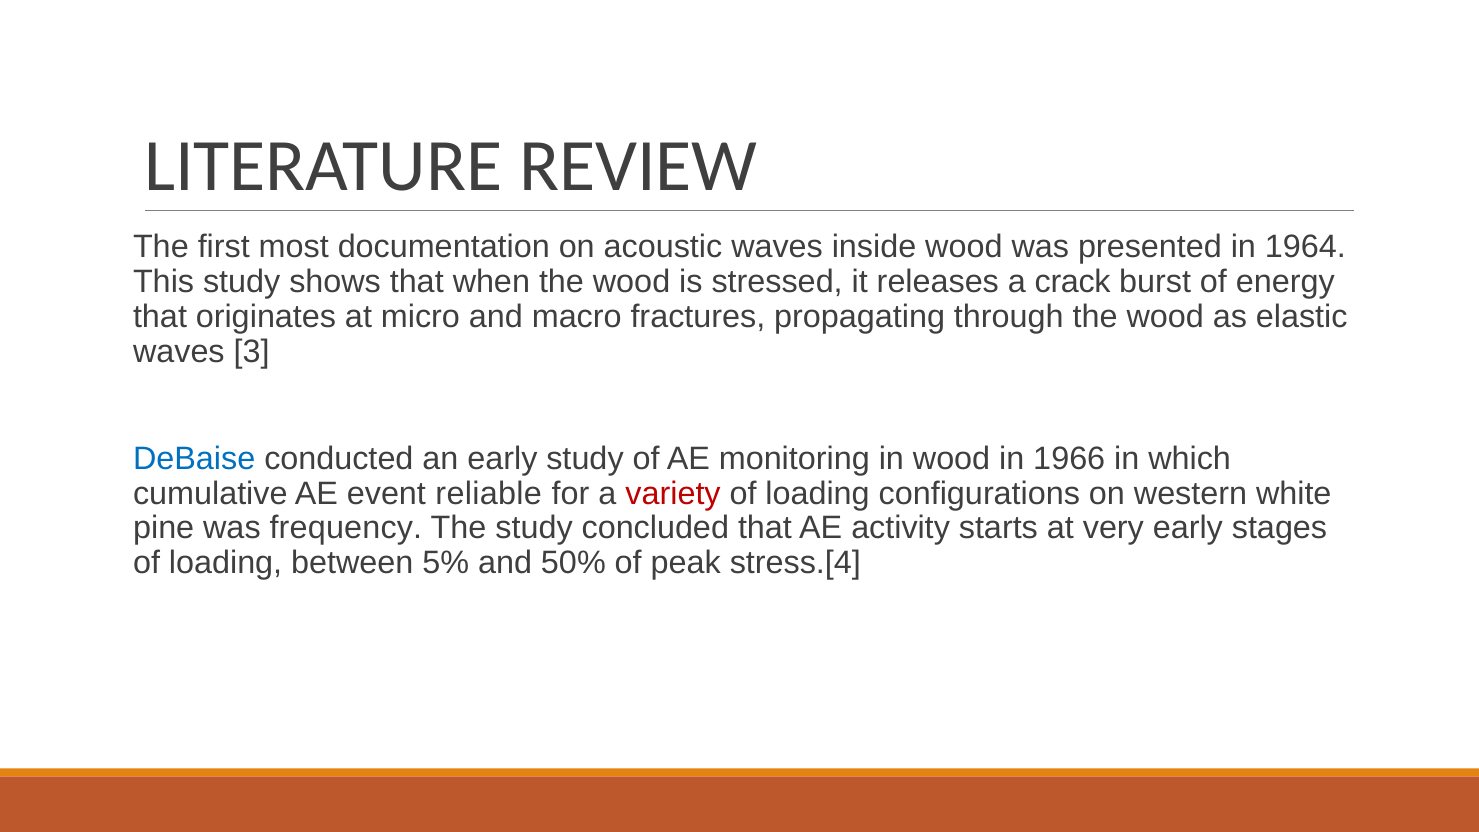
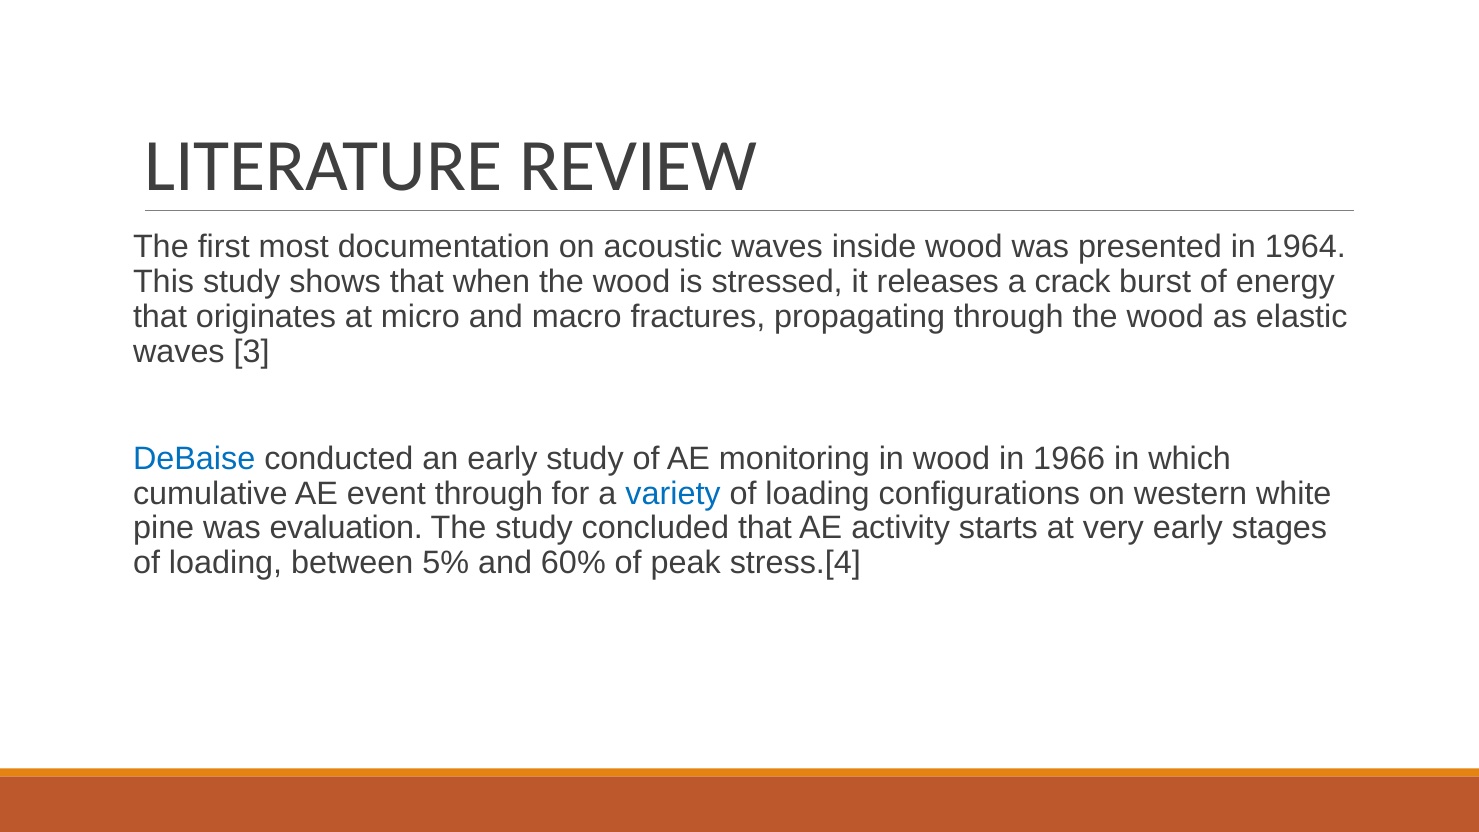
event reliable: reliable -> through (489, 493)
variety colour: red -> blue (673, 493)
frequency: frequency -> evaluation (346, 528)
50%: 50% -> 60% (573, 563)
